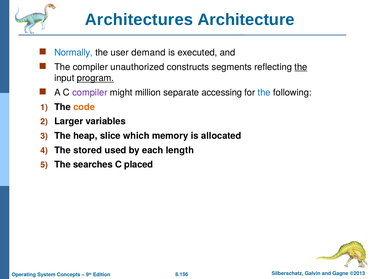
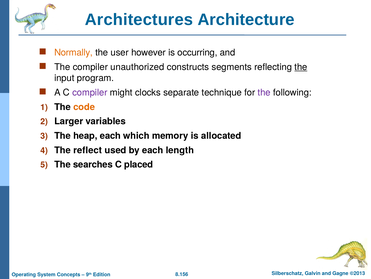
Normally colour: blue -> orange (74, 52)
demand: demand -> however (149, 52)
executed: executed -> occurring (197, 52)
program underline: present -> none (95, 78)
million: million -> clocks (148, 92)
accessing: accessing -> technique (222, 92)
the colour: blue -> purple (264, 92)
heap slice: slice -> each (110, 135)
stored: stored -> reflect (88, 150)
